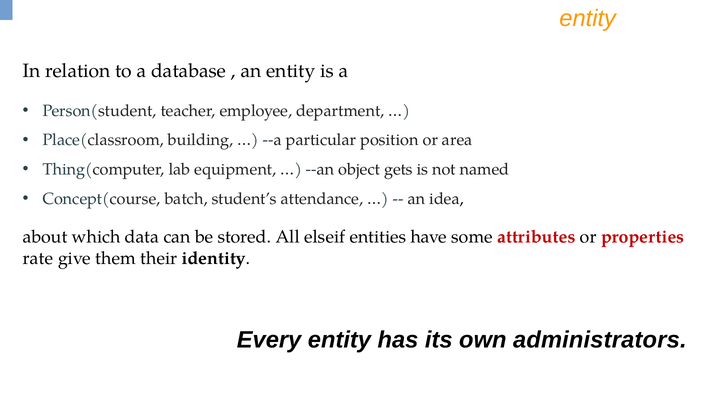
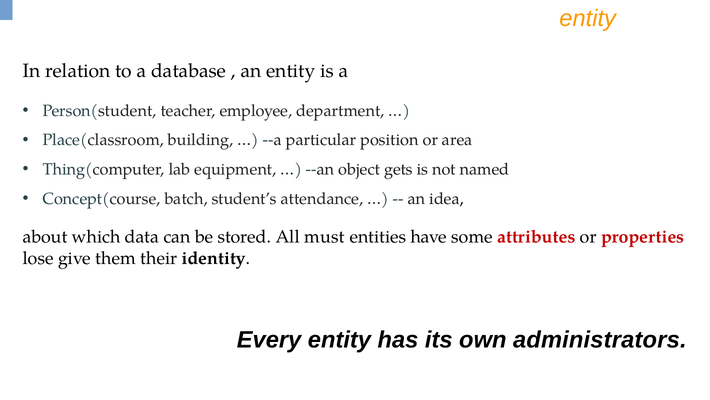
elseif: elseif -> must (325, 237)
rate: rate -> lose (38, 258)
